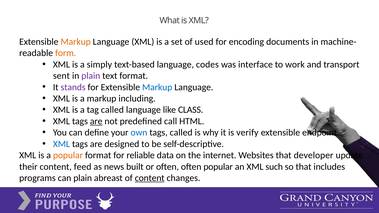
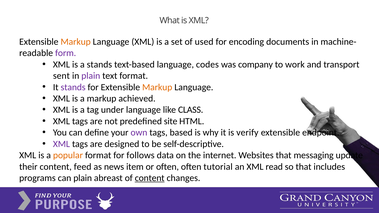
form colour: orange -> purple (66, 53)
a simply: simply -> stands (99, 64)
interface: interface -> company (256, 64)
Markup colour: blue -> orange (157, 87)
including: including -> achieved (137, 99)
tag called: called -> under (112, 110)
are underline: present -> none (96, 121)
call: call -> site (171, 121)
own colour: blue -> purple (139, 133)
tags called: called -> based (181, 133)
XML colour: blue -> purple (61, 144)
reliable: reliable -> follows (141, 155)
developer: developer -> messaging (314, 155)
built: built -> item (135, 167)
often popular: popular -> tutorial (218, 167)
such: such -> read (274, 167)
